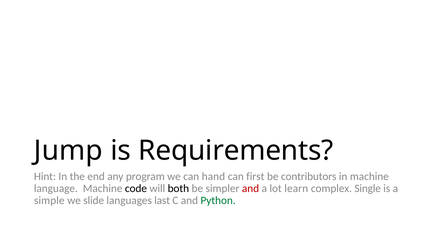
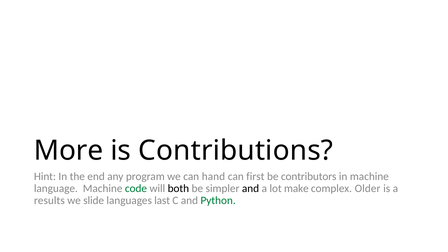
Jump: Jump -> More (69, 151)
Requirements: Requirements -> Contributions (236, 151)
code colour: black -> green (136, 188)
and colour: red -> black (251, 188)
learn: learn -> make (296, 188)
Single: Single -> Older (368, 188)
simple: simple -> results (49, 200)
